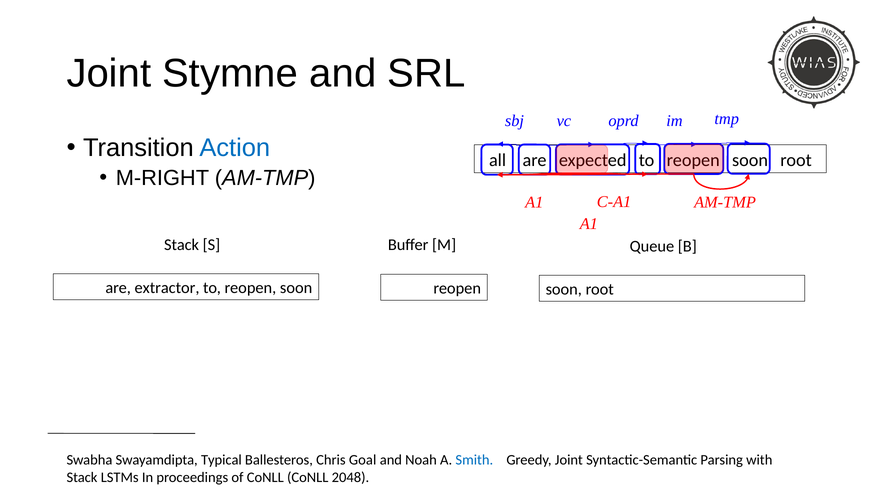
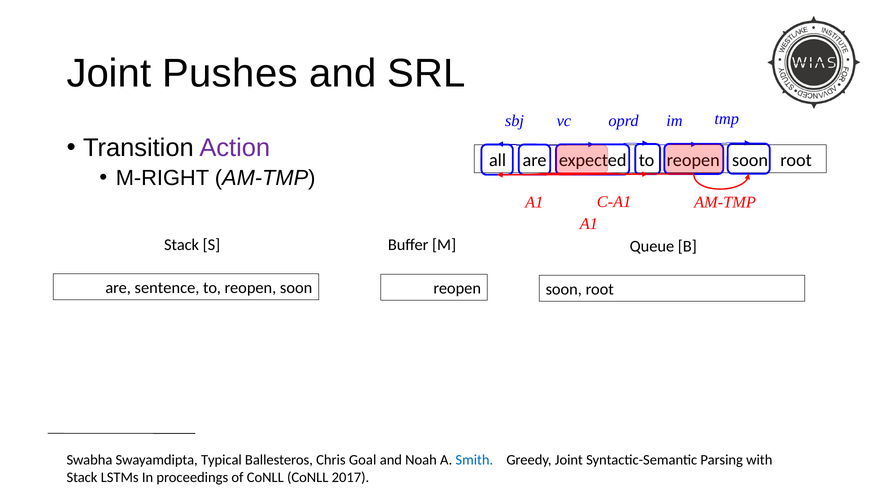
Stymne: Stymne -> Pushes (230, 73)
Action colour: blue -> purple (235, 148)
extractor: extractor -> sentence (167, 288)
2048: 2048 -> 2017 (350, 477)
